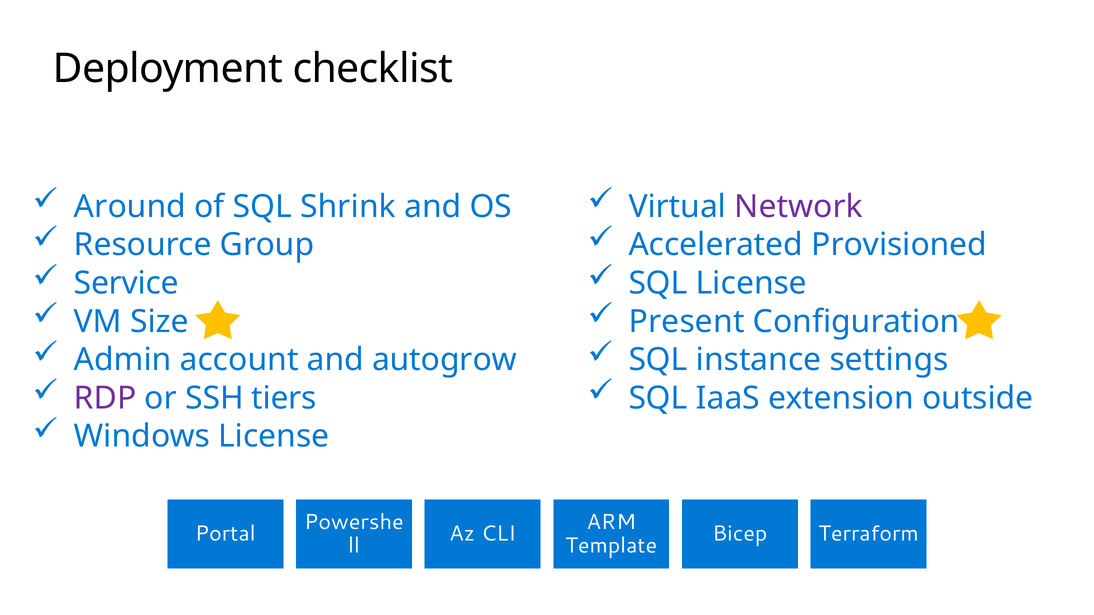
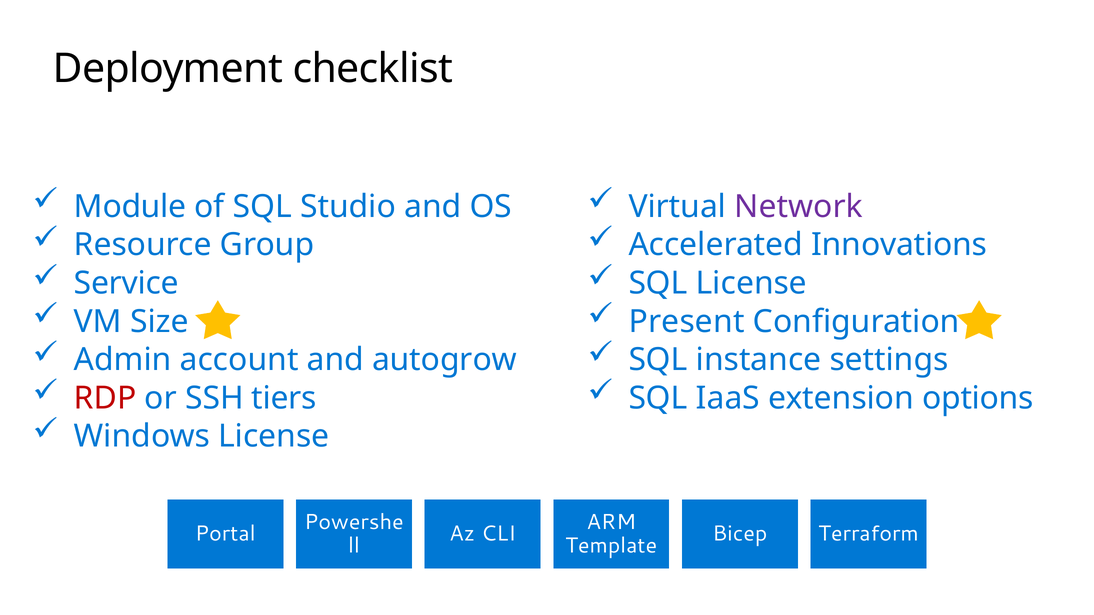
Around: Around -> Module (130, 207)
Shrink: Shrink -> Studio (348, 207)
Provisioned: Provisioned -> Innovations (899, 245)
RDP colour: purple -> red (105, 398)
outside: outside -> options (978, 398)
